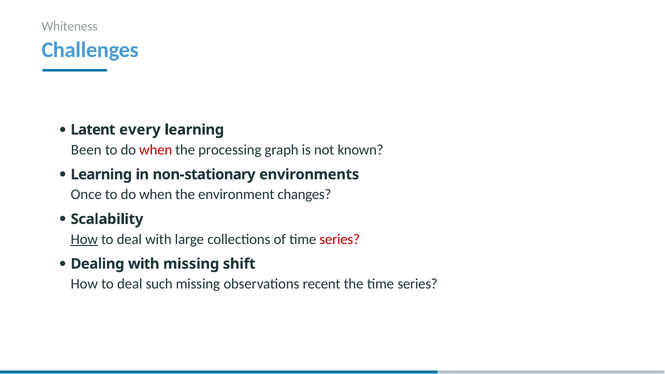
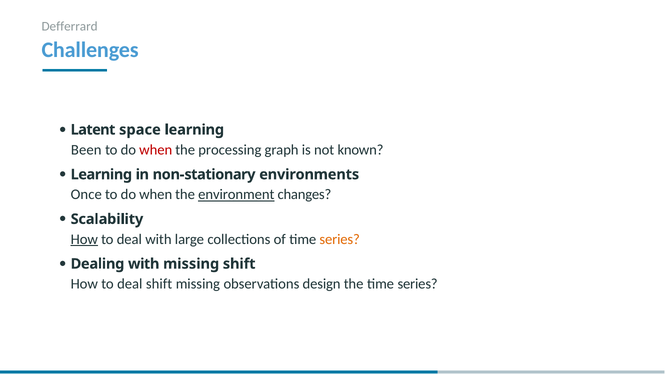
Whiteness: Whiteness -> Defferrard (70, 26)
every: every -> space (140, 130)
environment underline: none -> present (236, 195)
series colour: red -> orange (340, 239)
deal such: such -> shift (159, 284)
recent: recent -> design (322, 284)
